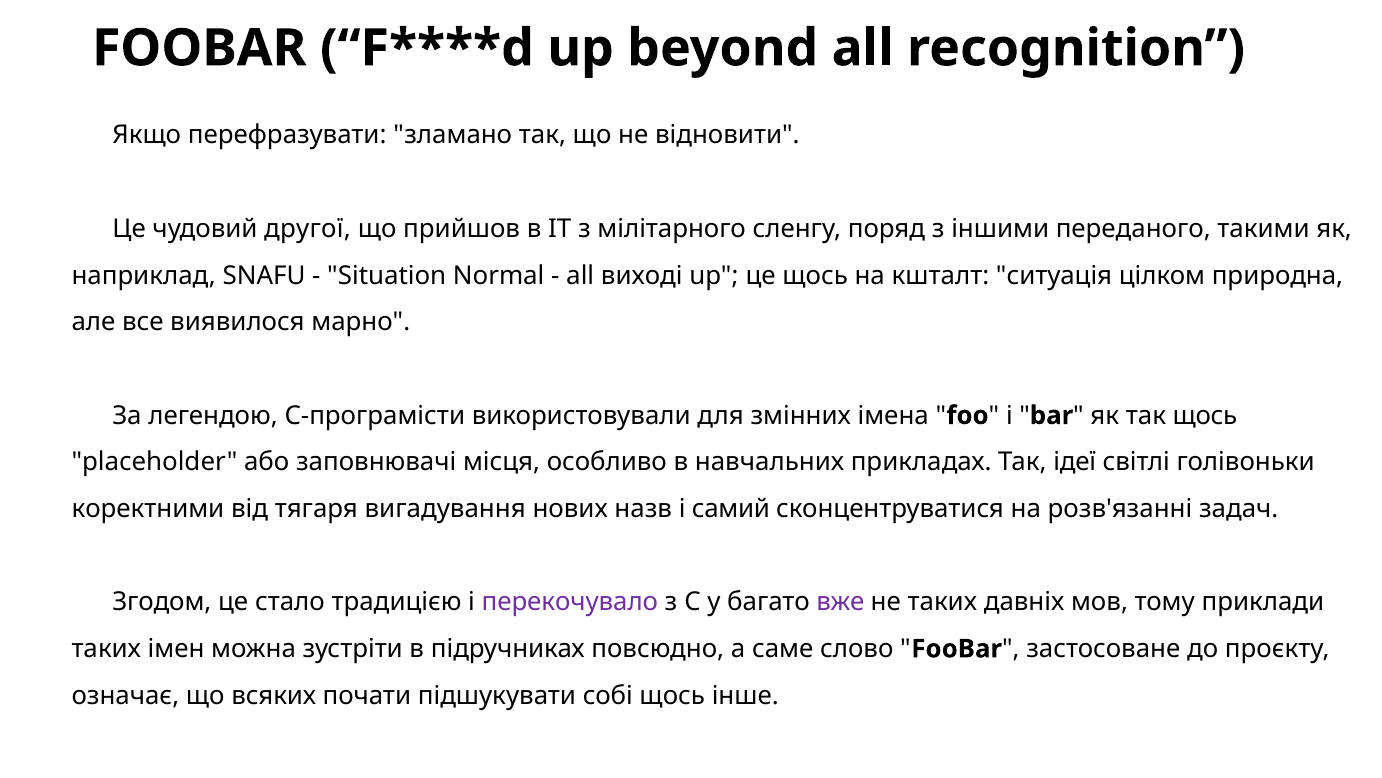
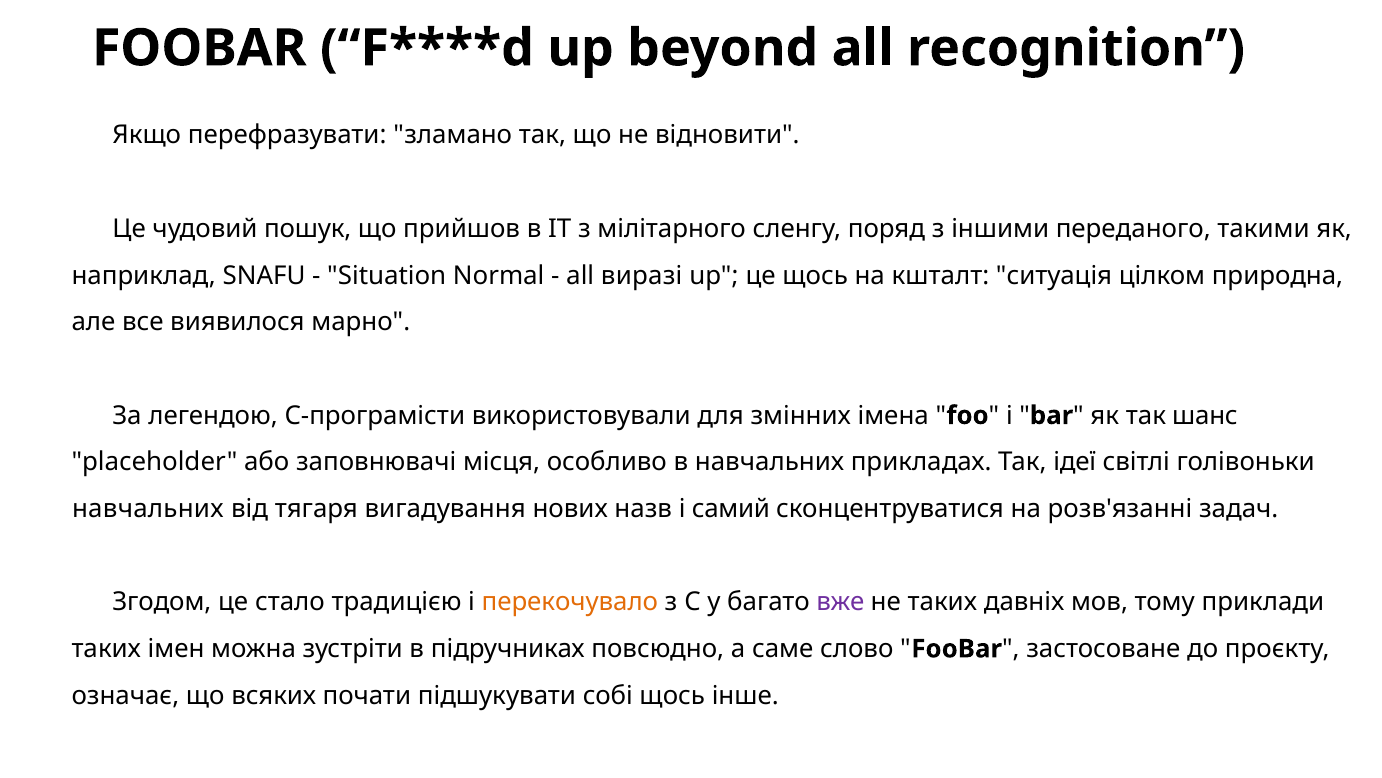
другої: другої -> пошук (308, 229)
виході: виході -> виразі (642, 275)
так щось: щось -> шанс (1205, 415)
коректними: коректними -> навчальних (148, 508)
перекочувало colour: purple -> orange (570, 602)
